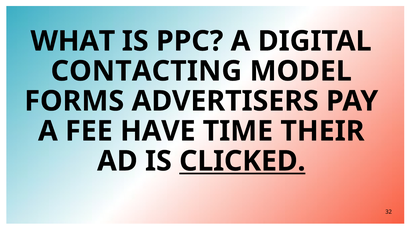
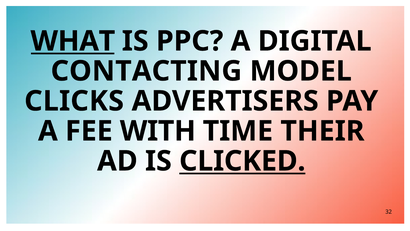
WHAT underline: none -> present (73, 41)
FORMS: FORMS -> CLICKS (74, 101)
HAVE: HAVE -> WITH (158, 131)
